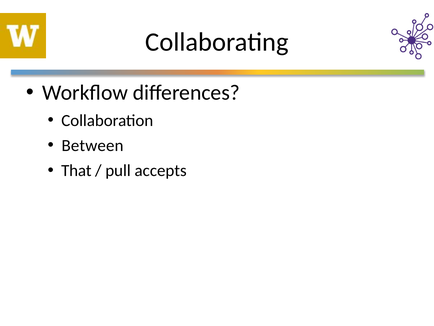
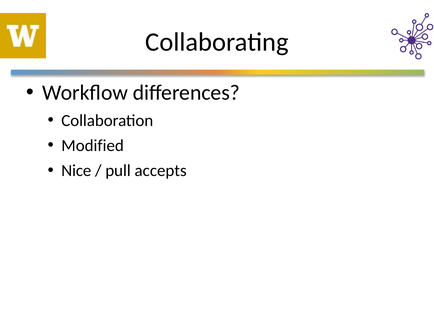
Between: Between -> Modified (93, 145)
That: That -> Nice (76, 170)
